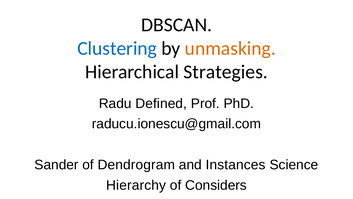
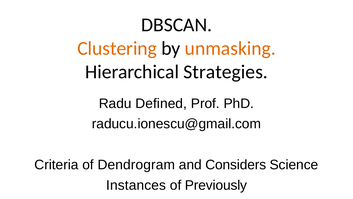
Clustering colour: blue -> orange (117, 48)
Sander: Sander -> Criteria (56, 164)
Instances: Instances -> Considers (236, 164)
Hierarchy: Hierarchy -> Instances (136, 185)
Considers: Considers -> Previously (216, 185)
